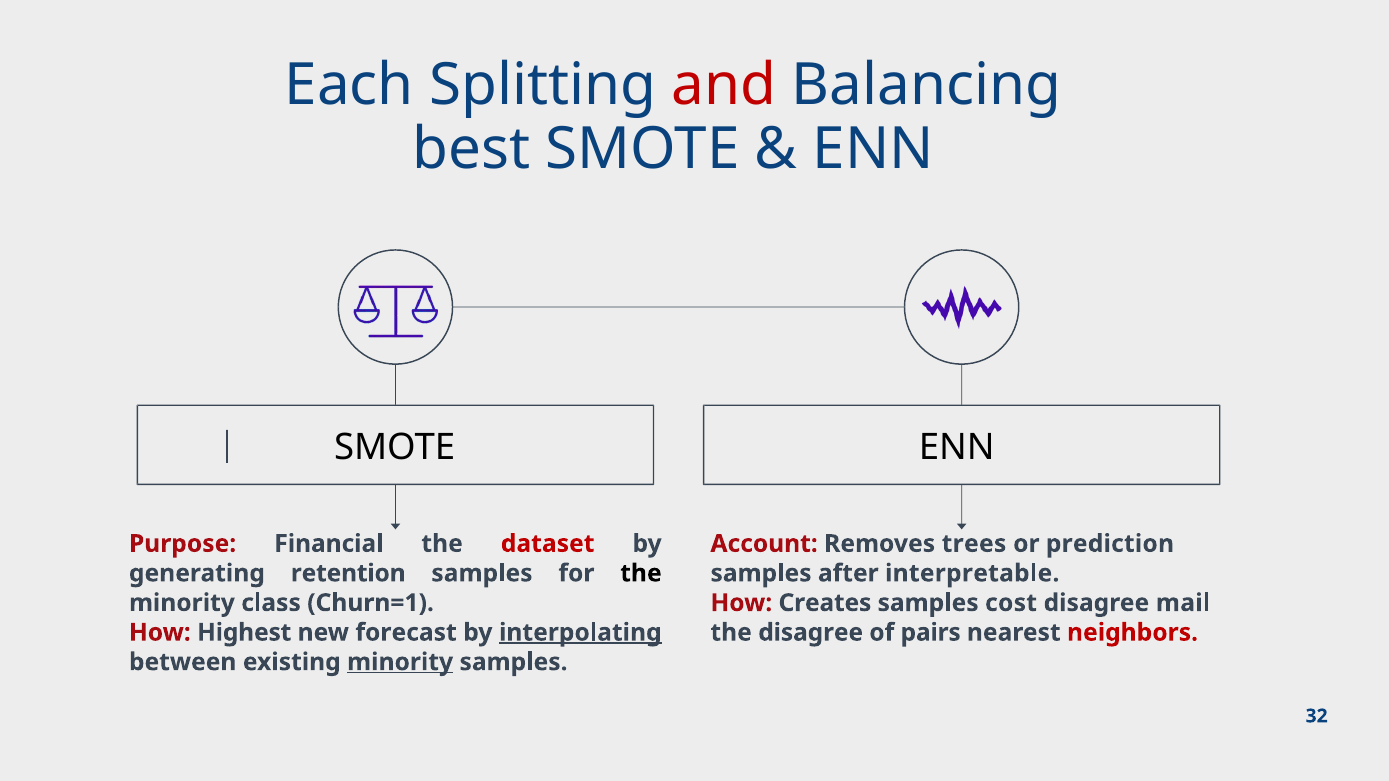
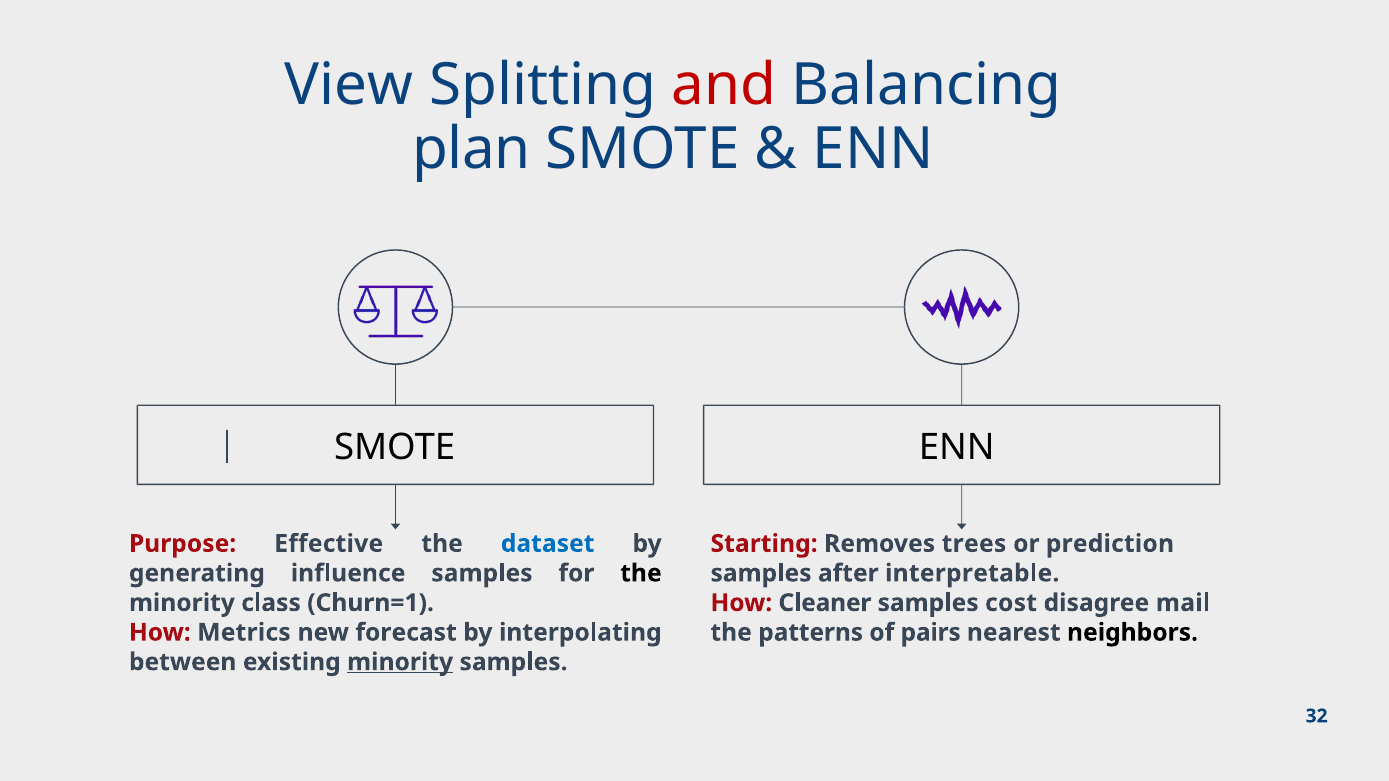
Each: Each -> View (349, 85)
best: best -> plan (472, 149)
Financial: Financial -> Effective (329, 544)
dataset colour: red -> blue (548, 544)
Account: Account -> Starting (764, 544)
retention: retention -> influence (348, 573)
Creates: Creates -> Cleaner (825, 603)
Highest: Highest -> Metrics (244, 633)
interpolating underline: present -> none (580, 633)
the disagree: disagree -> patterns (811, 633)
neighbors colour: red -> black (1132, 633)
